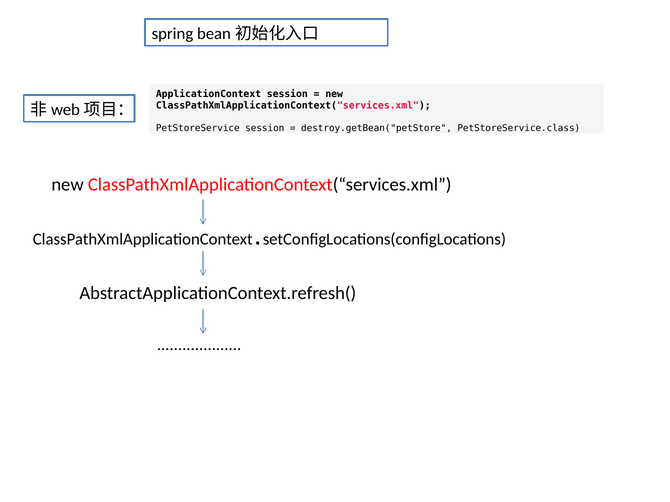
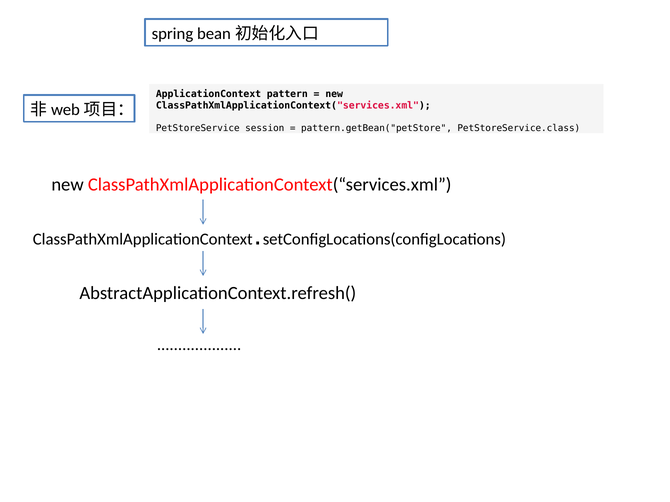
ApplicationContext session: session -> pattern (287, 94)
destroy.getBean("petStore: destroy.getBean("petStore -> pattern.getBean("petStore (376, 128)
